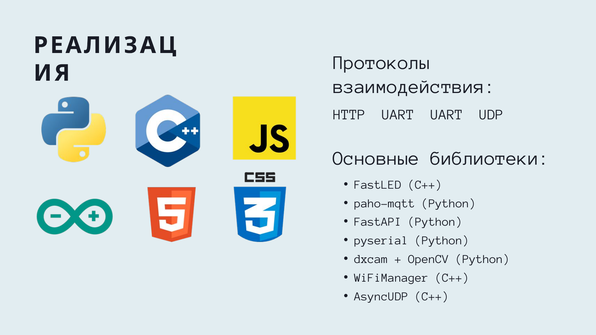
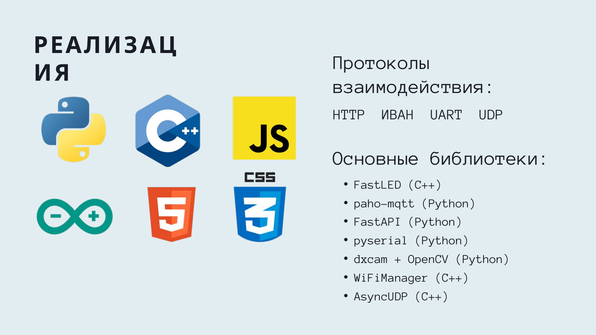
HTTP UART: UART -> ИВАН (398, 115)
